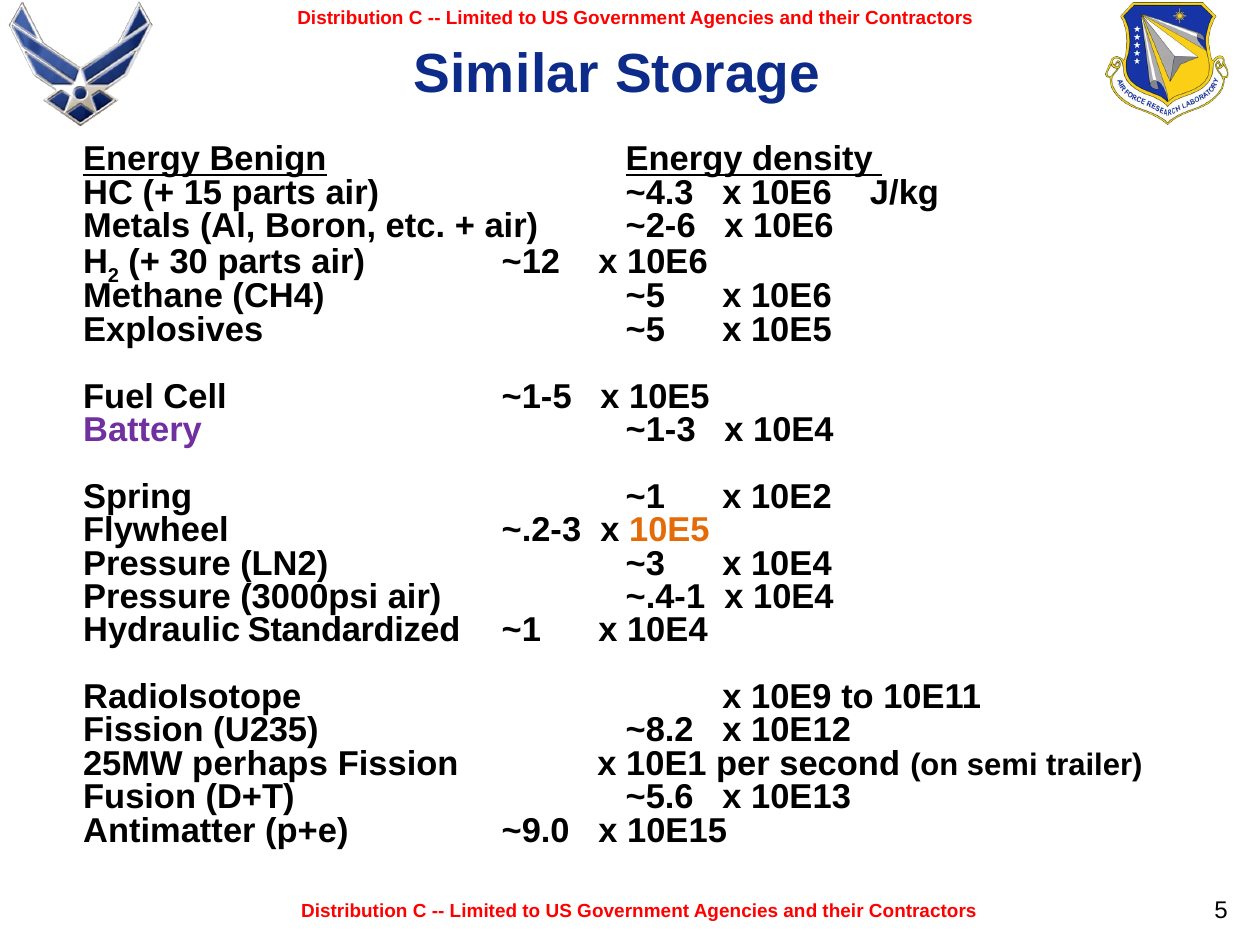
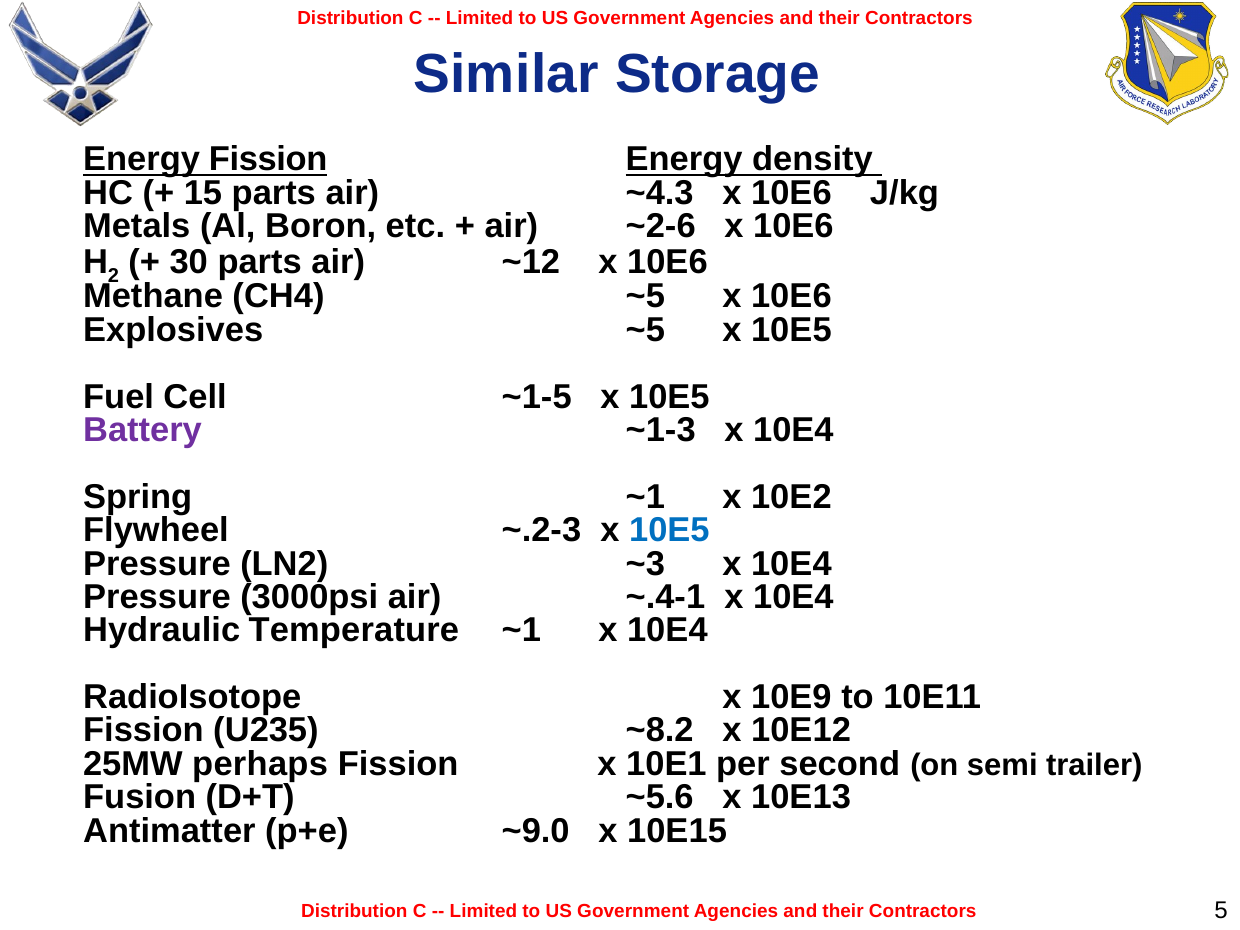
Energy Benign: Benign -> Fission (268, 160)
10E5 colour: orange -> blue (669, 530)
Standardized: Standardized -> Temperature (354, 630)
